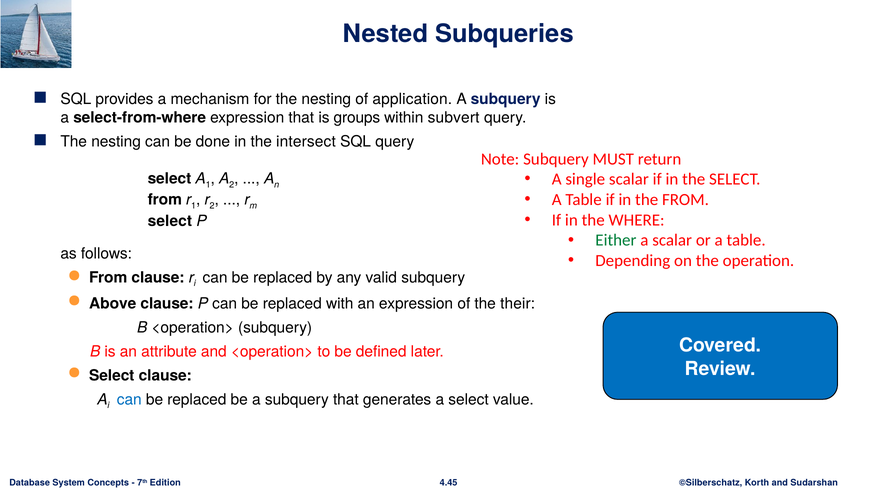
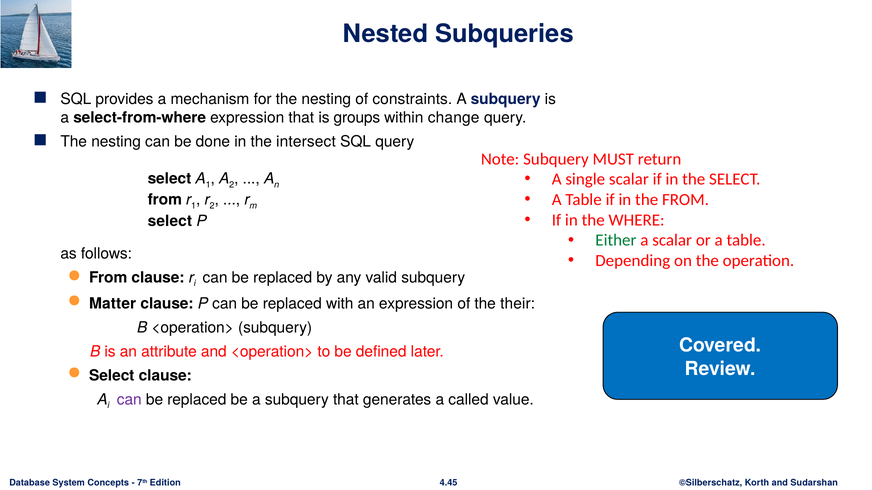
application: application -> constraints (412, 99)
subvert: subvert -> change (454, 118)
Above: Above -> Matter (113, 304)
can colour: blue -> purple (129, 400)
a select: select -> called (469, 400)
